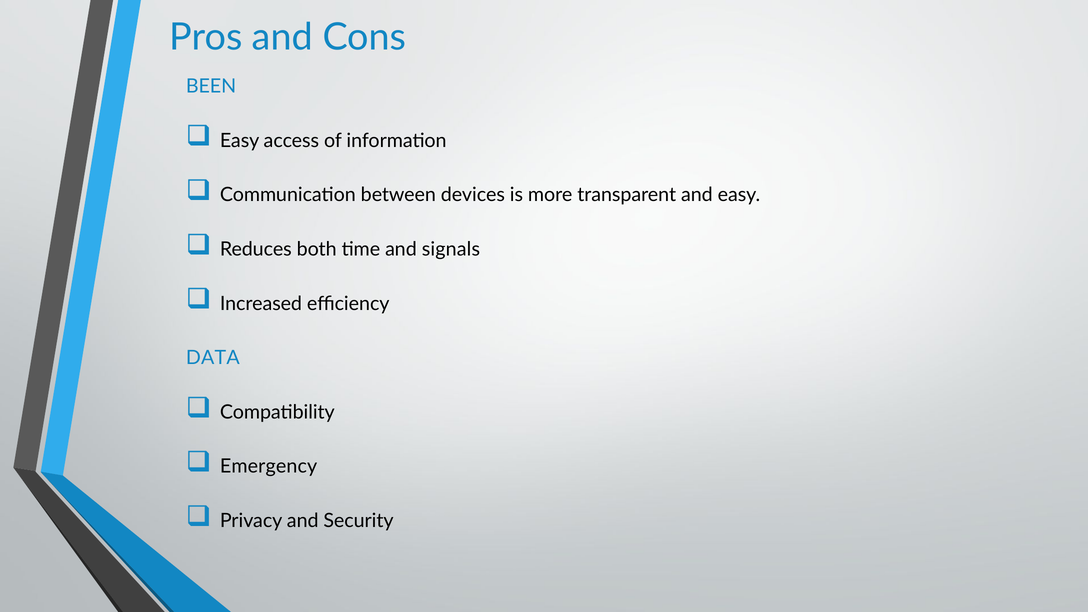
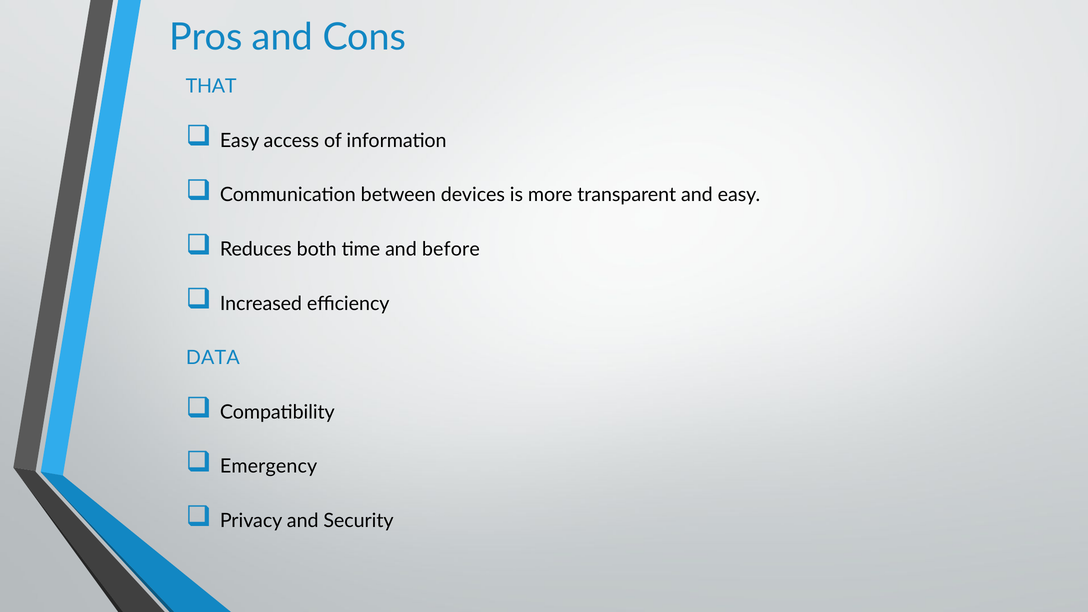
BEEN: BEEN -> THAT (211, 86)
signals: signals -> before (451, 249)
